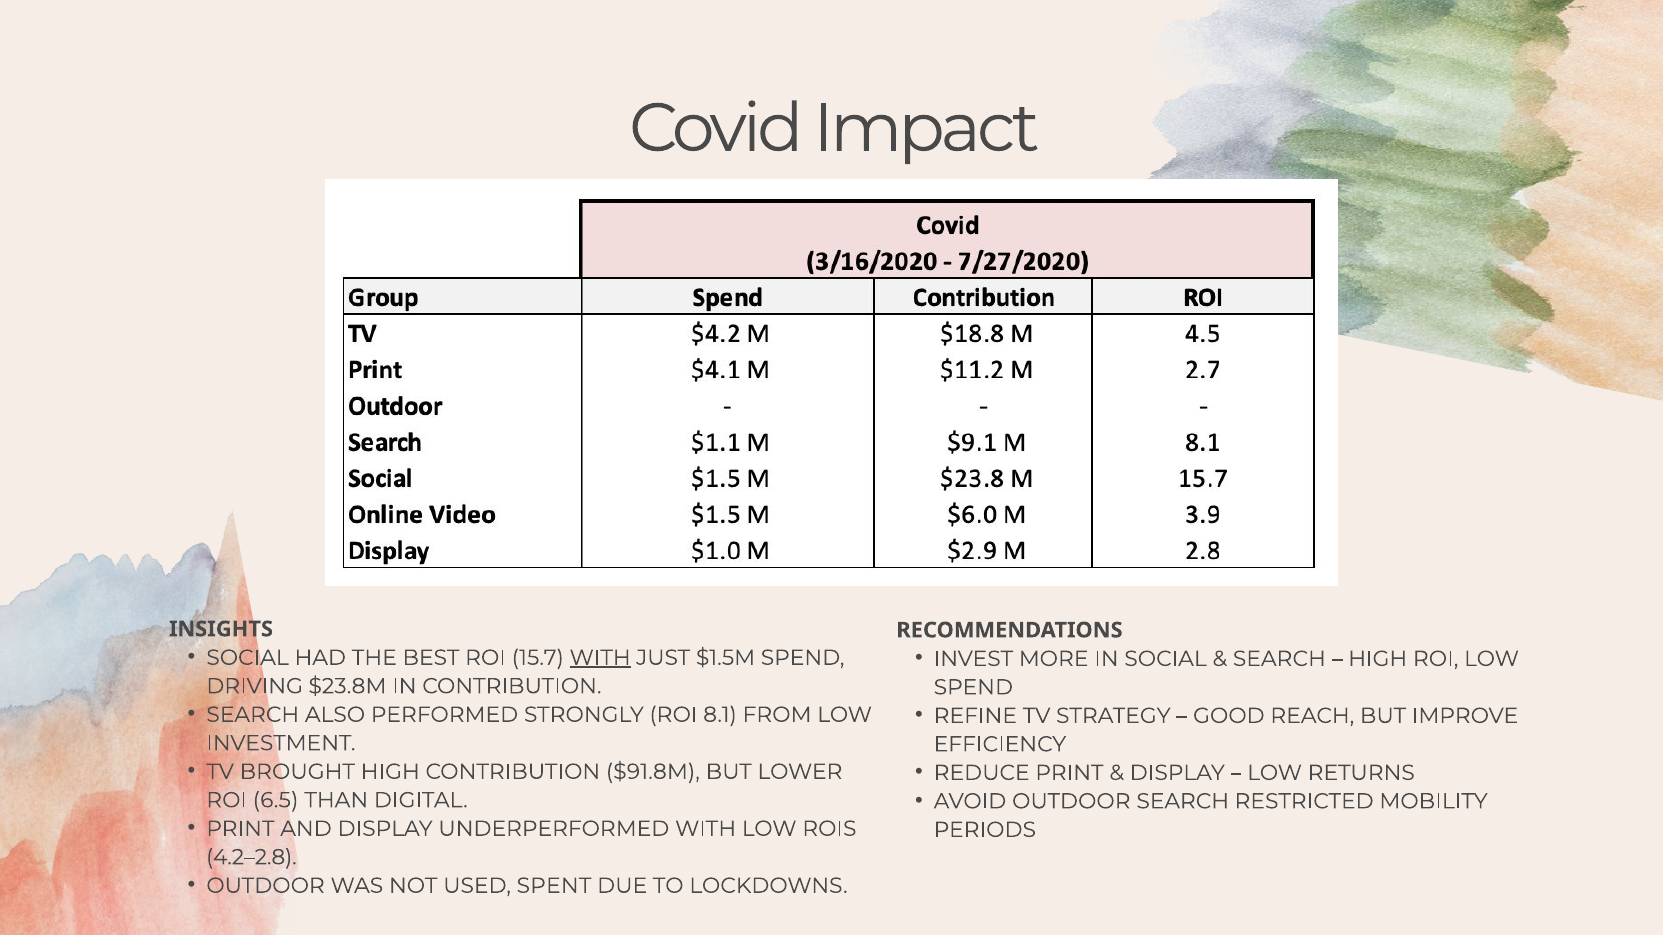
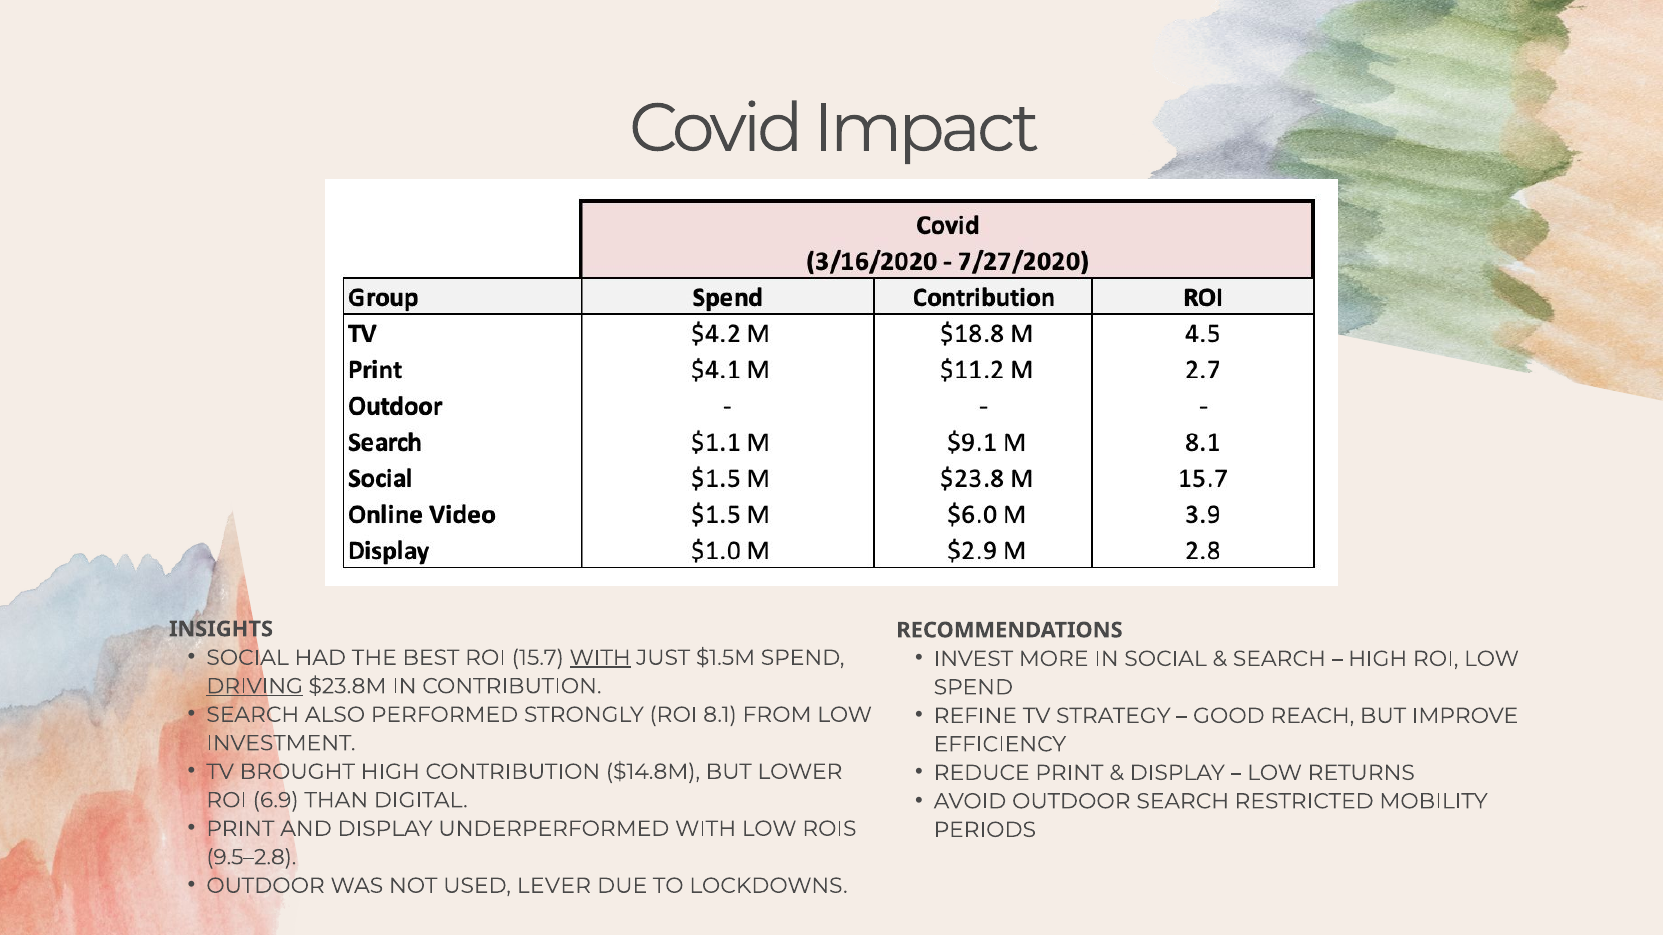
DRIVING underline: none -> present (255, 686)
$91.8M: $91.8M -> $14.8M (653, 772)
6.5: 6.5 -> 6.9 (276, 800)
4.2–2.8: 4.2–2.8 -> 9.5–2.8 (251, 858)
SPENT: SPENT -> LEVER (554, 886)
